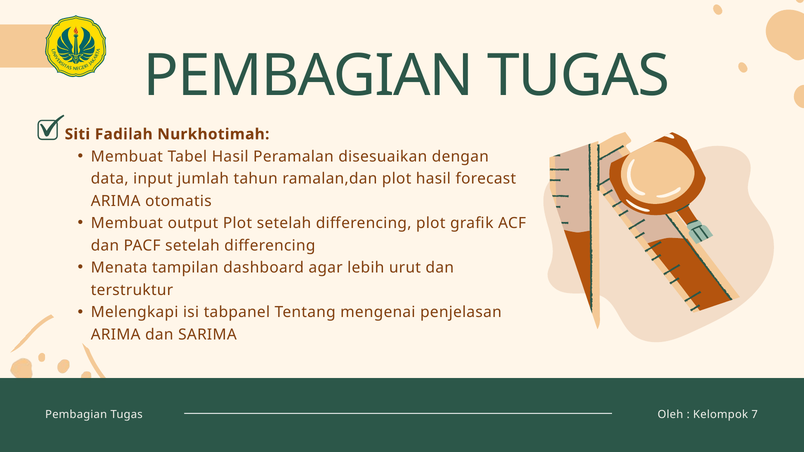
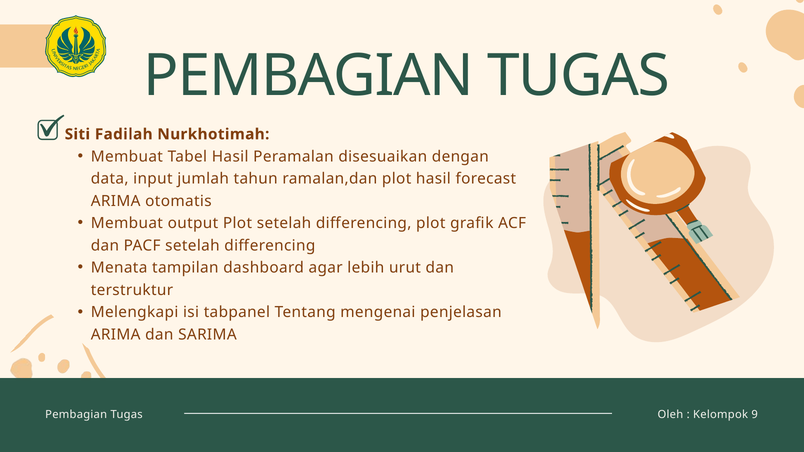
7: 7 -> 9 (755, 415)
